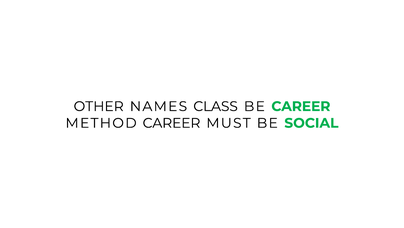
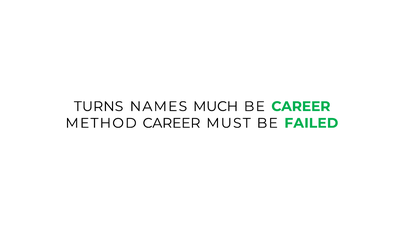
OTHER: OTHER -> TURNS (99, 106)
CLASS: CLASS -> MUCH (216, 106)
SOCIAL: SOCIAL -> FAILED (311, 123)
